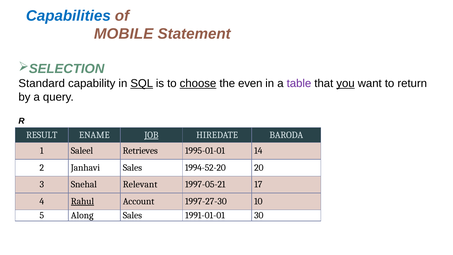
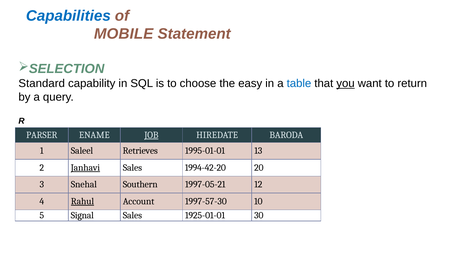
SQL underline: present -> none (142, 83)
choose underline: present -> none (198, 83)
even: even -> easy (250, 83)
table colour: purple -> blue (299, 83)
RESULT: RESULT -> PARSER (42, 135)
14: 14 -> 13 (258, 151)
Janhavi underline: none -> present (85, 168)
1994-52-20: 1994-52-20 -> 1994-42-20 (205, 168)
Relevant: Relevant -> Southern (140, 184)
17: 17 -> 12 (258, 184)
1997-27-30: 1997-27-30 -> 1997-57-30 (206, 201)
Along: Along -> Signal (82, 215)
1991-01-01: 1991-01-01 -> 1925-01-01 (205, 215)
